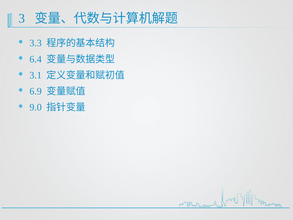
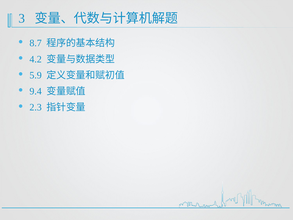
3.3: 3.3 -> 8.7 (36, 43)
6.4: 6.4 -> 4.2 (36, 59)
3.1: 3.1 -> 5.9 (36, 75)
6.9: 6.9 -> 9.4 (36, 91)
9.0: 9.0 -> 2.3 (36, 107)
